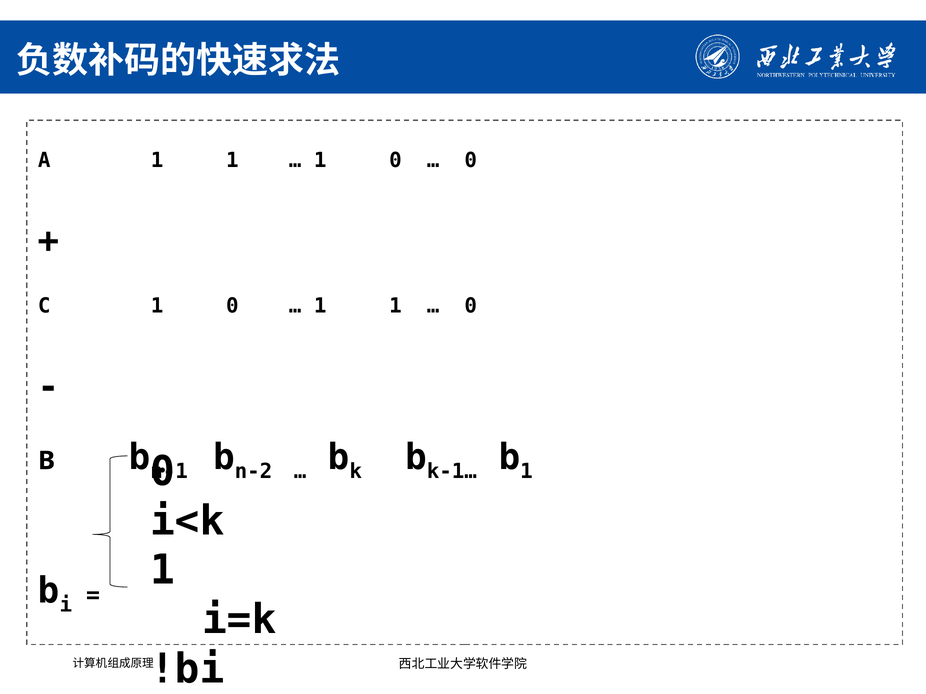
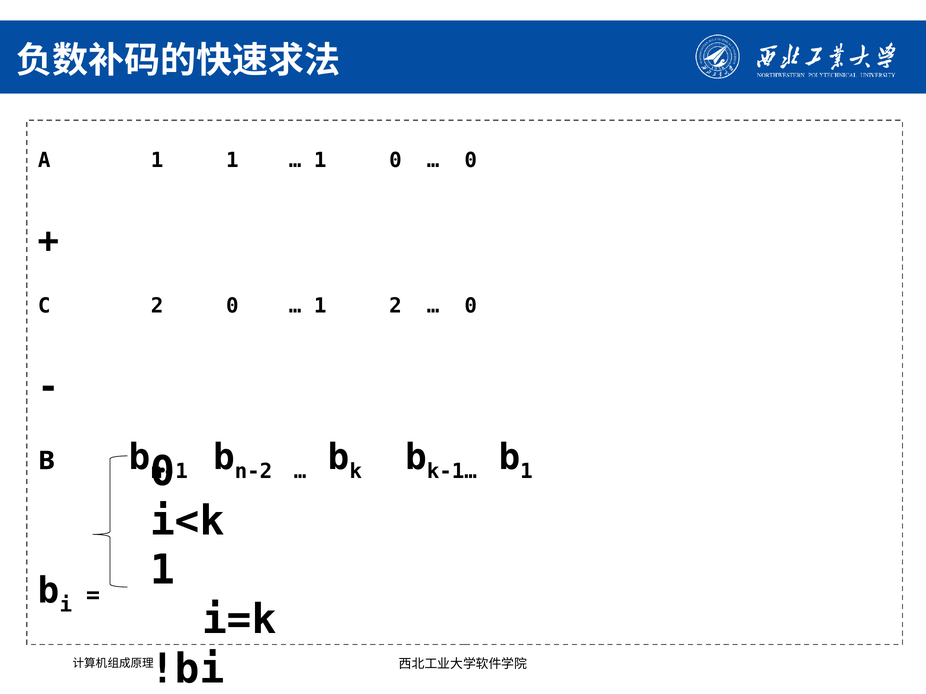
C 1: 1 -> 2 (157, 306)
1: 1 -> 2 (395, 306)
